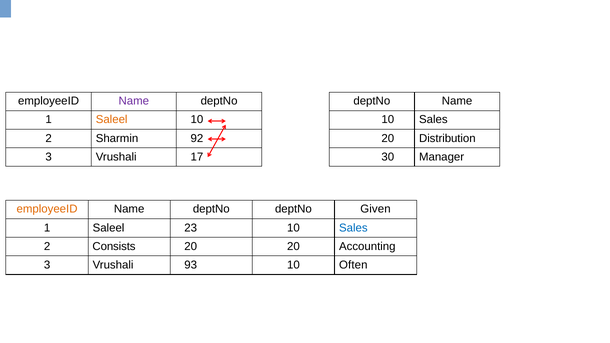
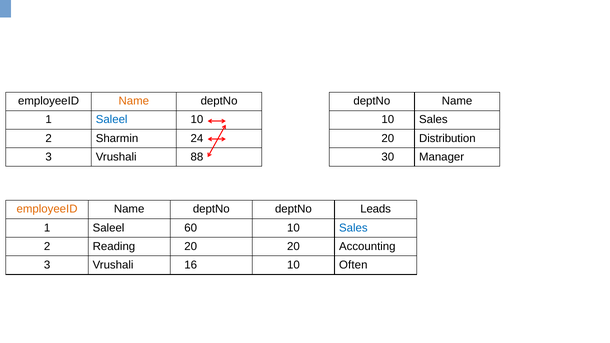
Name colour: purple -> orange (134, 101)
Saleel colour: orange -> blue (112, 120)
92: 92 -> 24 (197, 138)
17: 17 -> 88 (197, 157)
Given: Given -> Leads (376, 209)
23: 23 -> 60 (191, 228)
Consists: Consists -> Reading (114, 246)
93: 93 -> 16 (191, 265)
